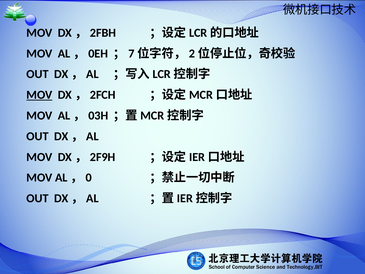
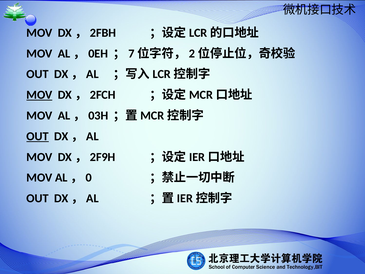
OUT underline: none -> present (38, 136)
